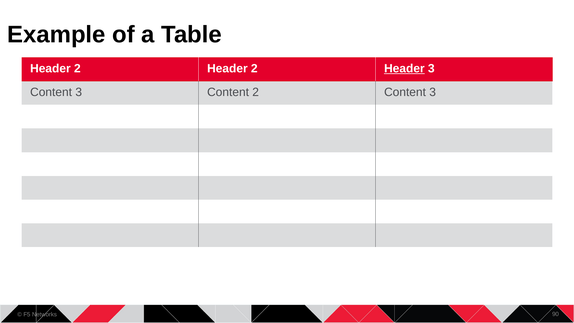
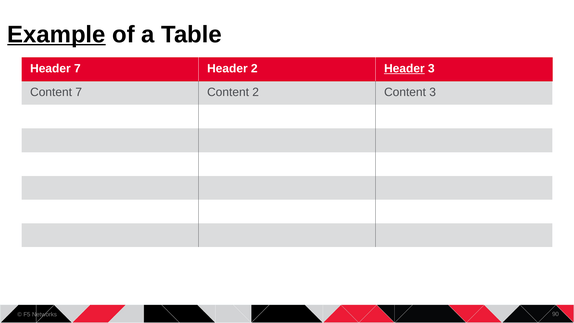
Example underline: none -> present (56, 34)
2: 2 -> 7 (77, 69)
3: 3 -> 7 (79, 92)
